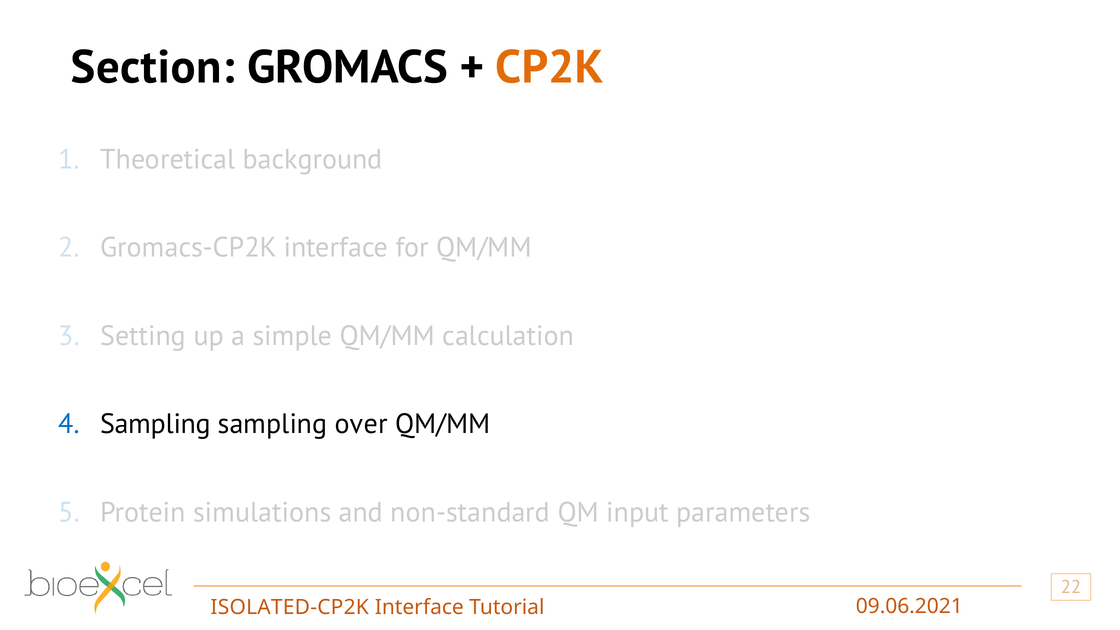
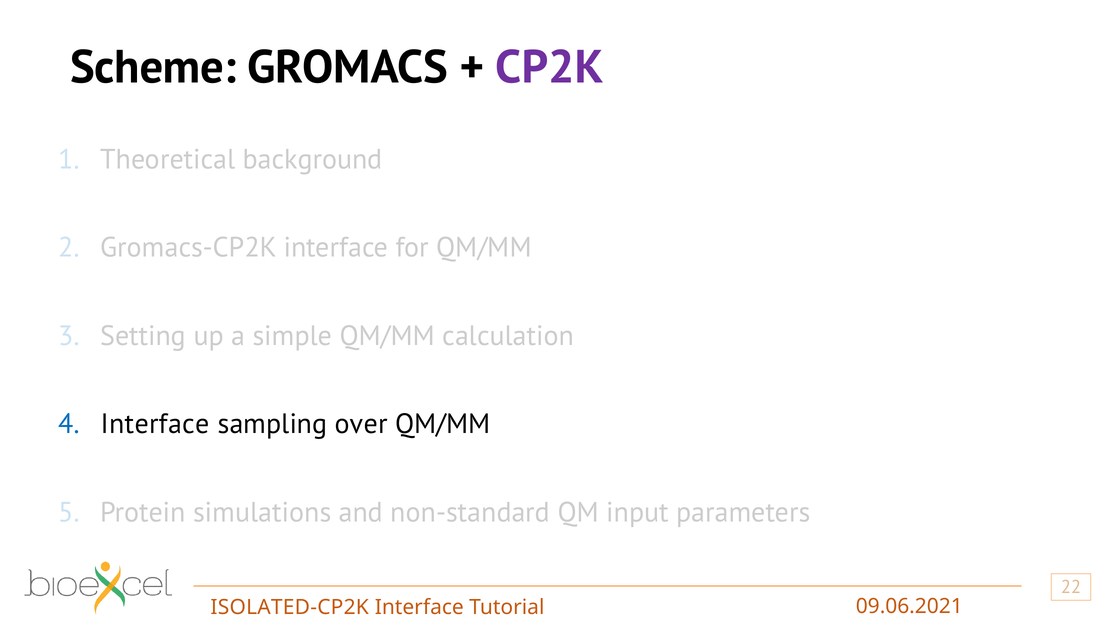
Section: Section -> Scheme (153, 67)
CP2K colour: orange -> purple (550, 67)
Sampling: Sampling -> Interface (155, 424)
